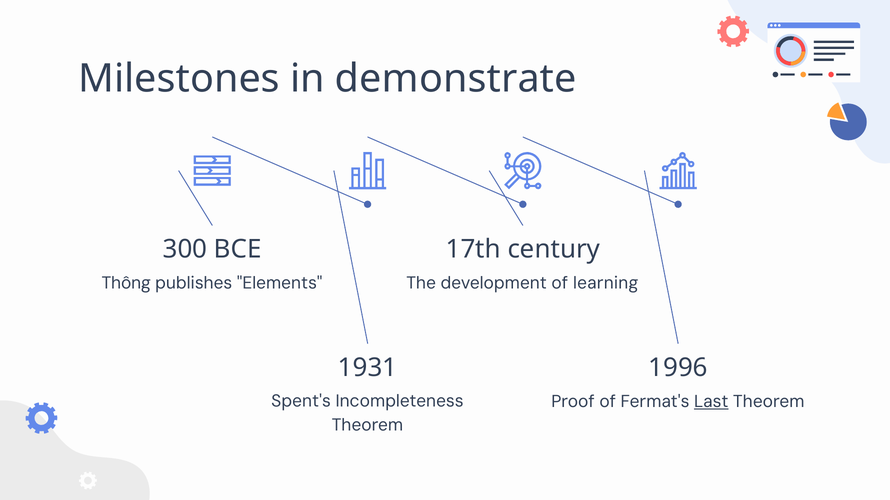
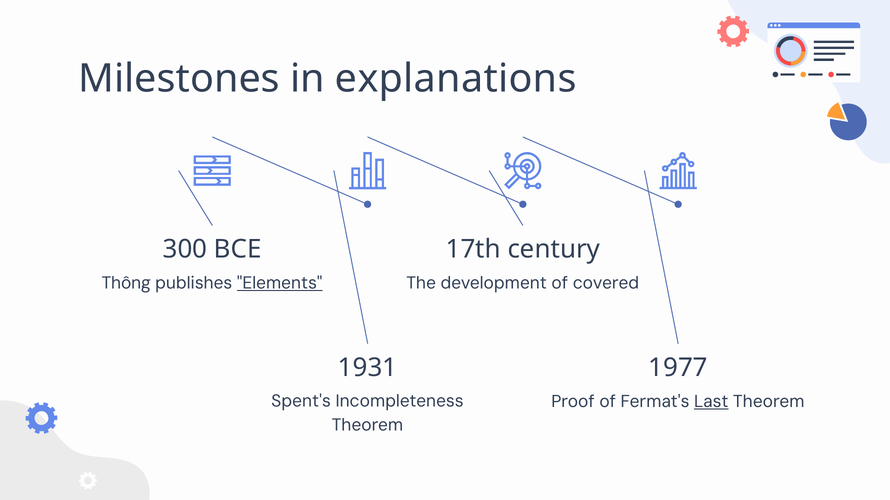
demonstrate: demonstrate -> explanations (456, 79)
Elements underline: none -> present (280, 283)
learning: learning -> covered (606, 283)
1996: 1996 -> 1977 (678, 368)
